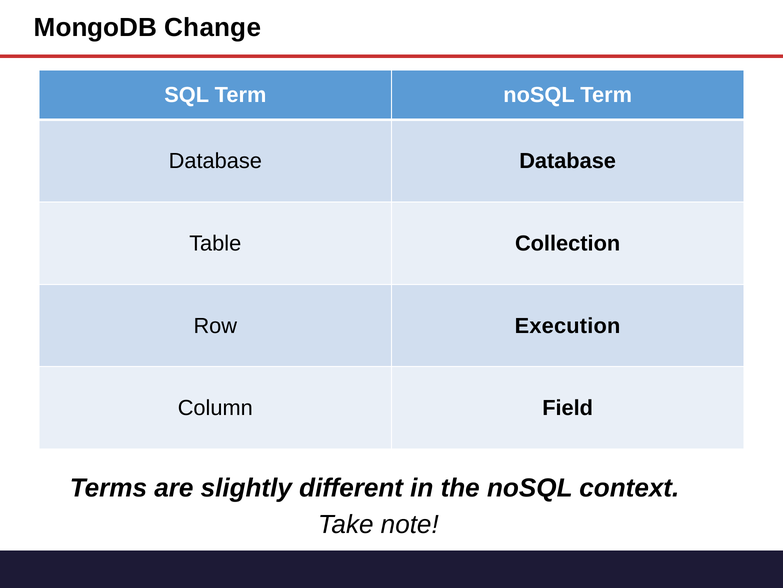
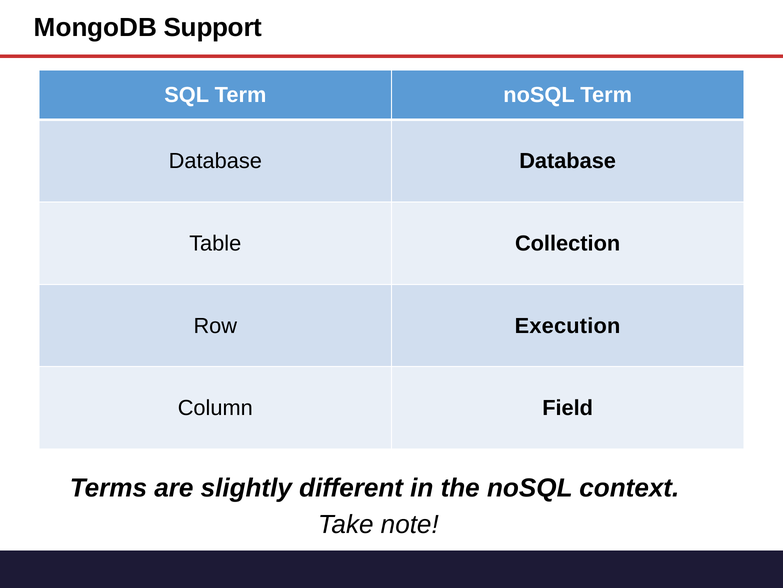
Change: Change -> Support (213, 28)
